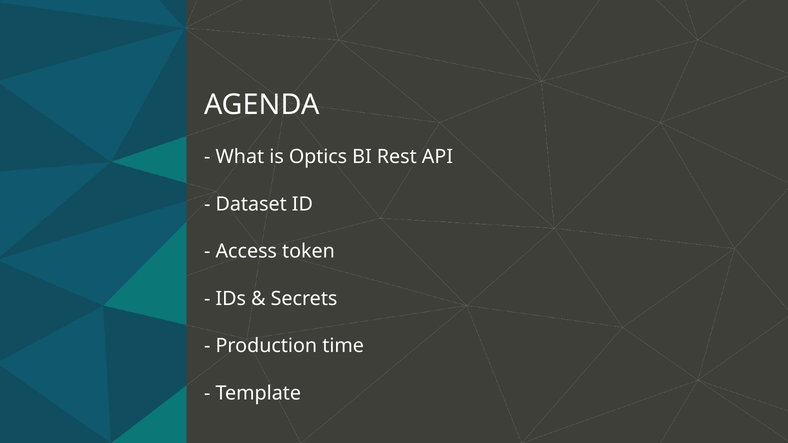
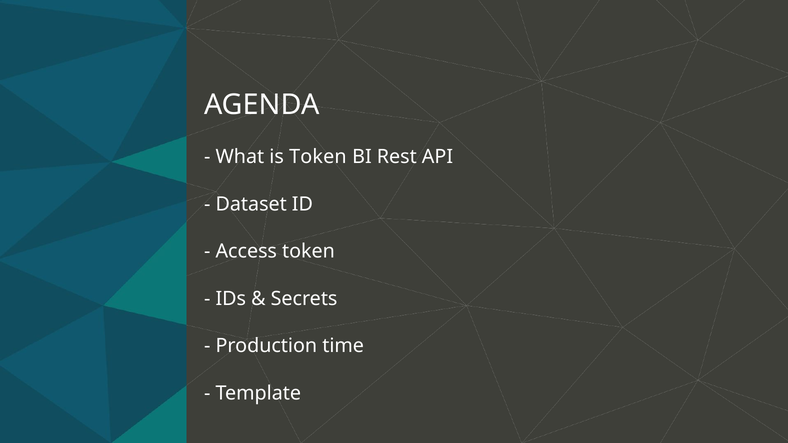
is Optics: Optics -> Token (318, 157)
